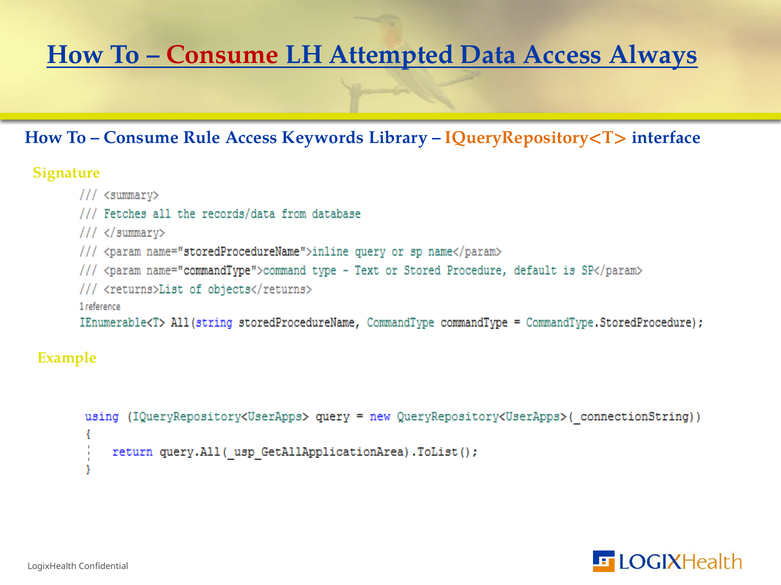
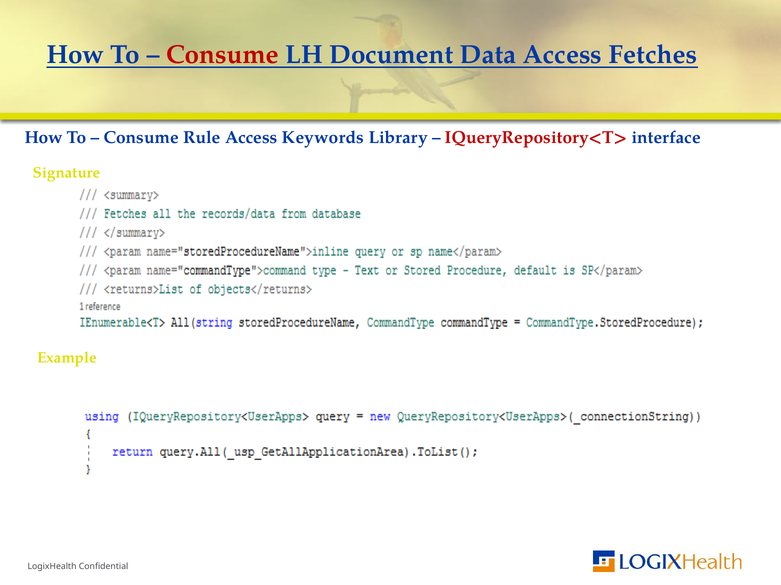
Attempted: Attempted -> Document (391, 55)
Always: Always -> Fetches (653, 55)
IQueryRepository<T> colour: orange -> red (536, 138)
